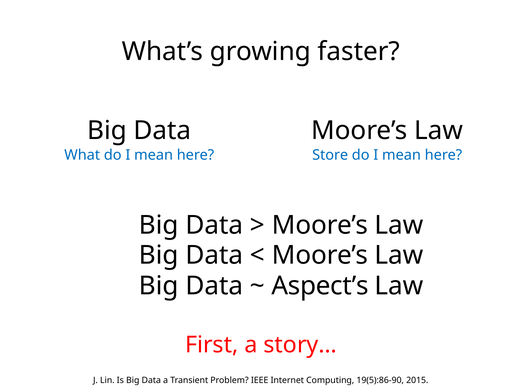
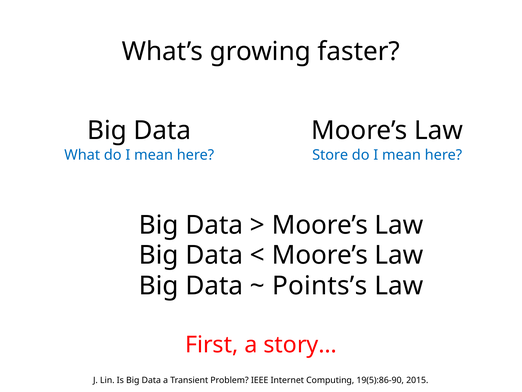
Aspect’s: Aspect’s -> Points’s (320, 285)
